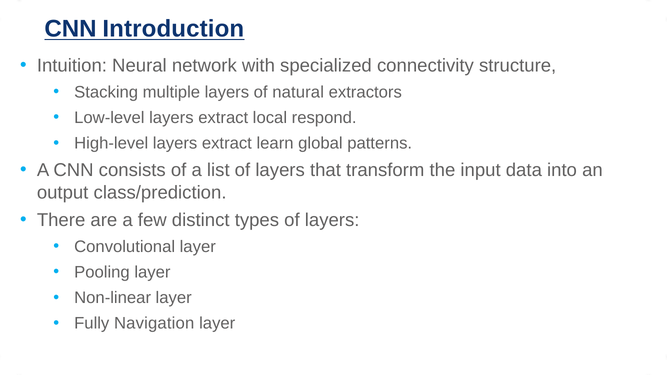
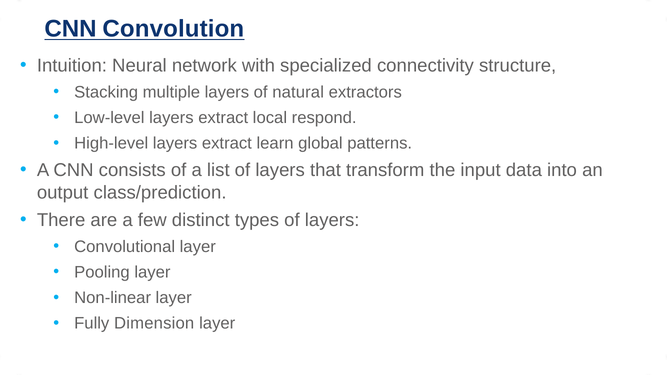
Introduction: Introduction -> Convolution (173, 29)
Navigation: Navigation -> Dimension (154, 324)
